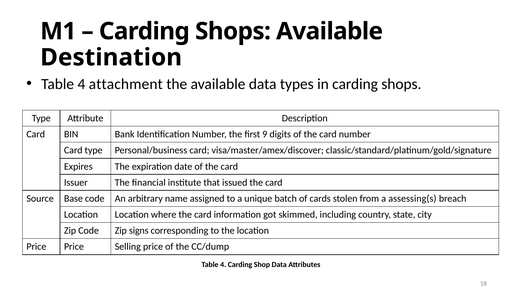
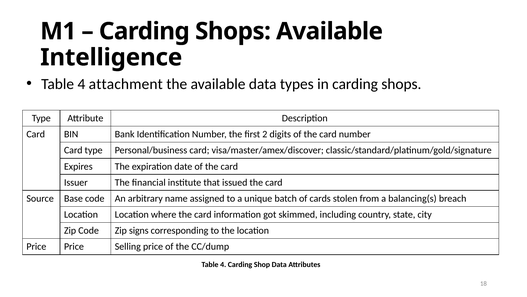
Destination: Destination -> Intelligence (111, 57)
9: 9 -> 2 (265, 134)
assessing(s: assessing(s -> balancing(s (412, 198)
